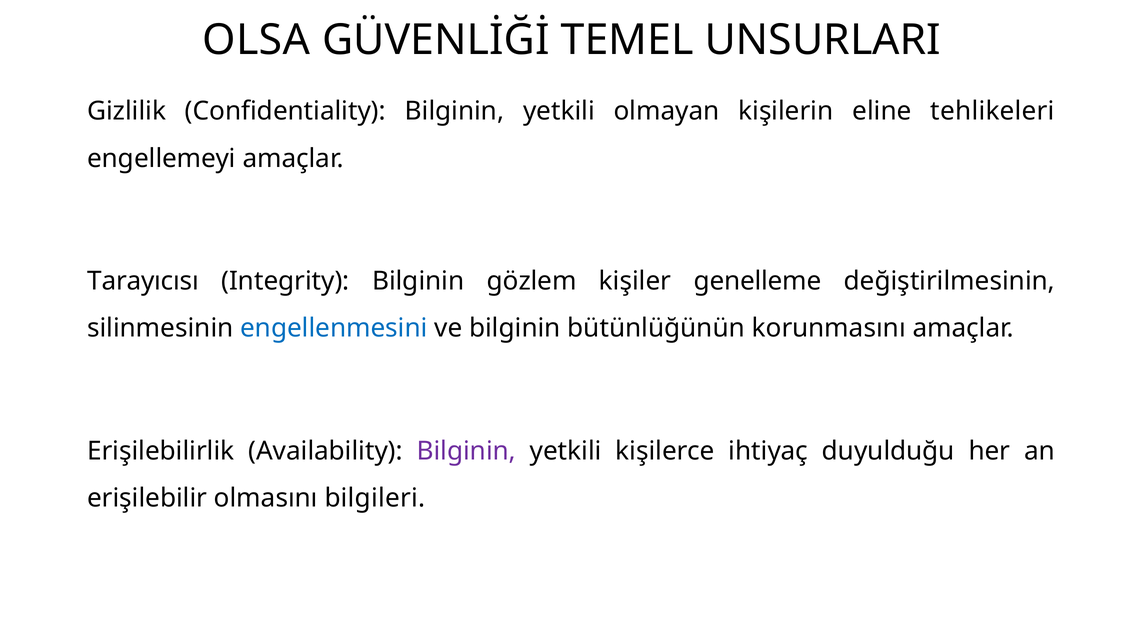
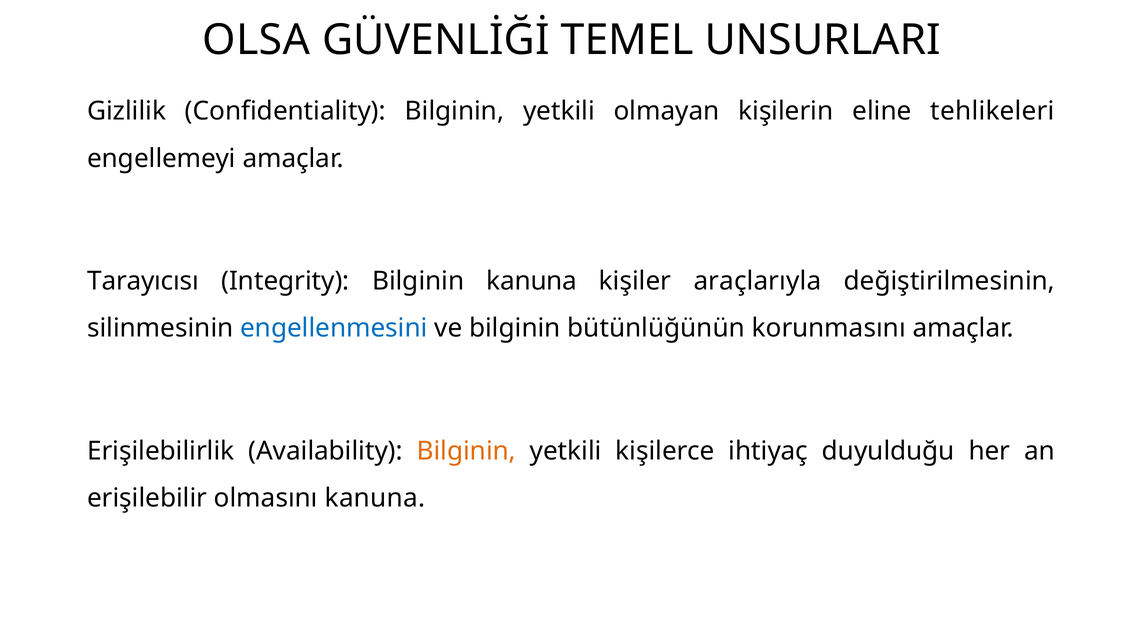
Bilginin gözlem: gözlem -> kanuna (532, 281)
genelleme: genelleme -> araçlarıyla (757, 281)
Bilginin colour: purple -> orange (466, 451)
olmasını bilgileri: bilgileri -> kanuna (375, 498)
